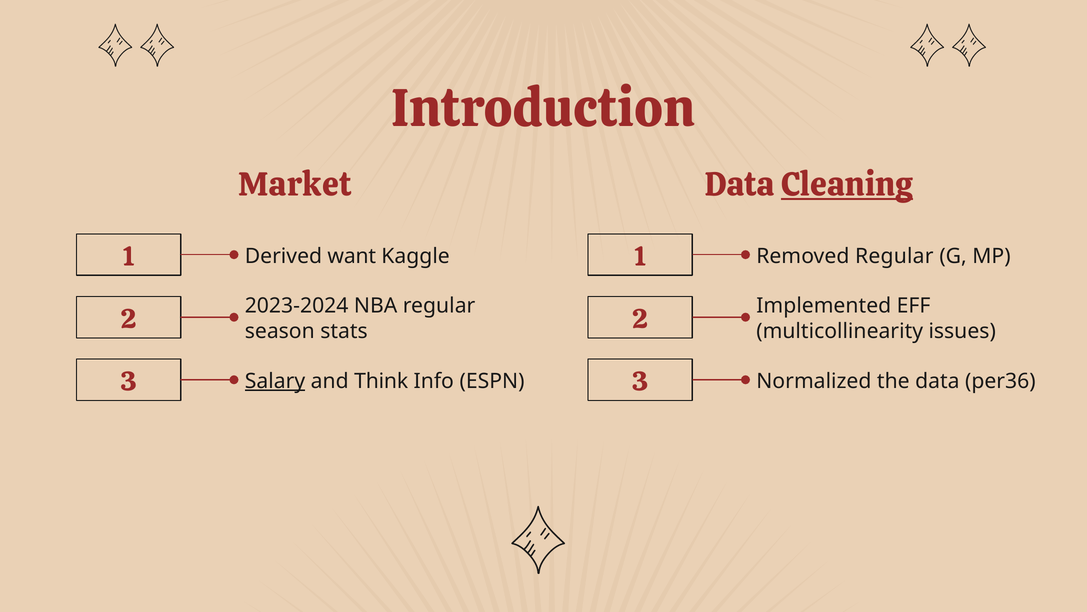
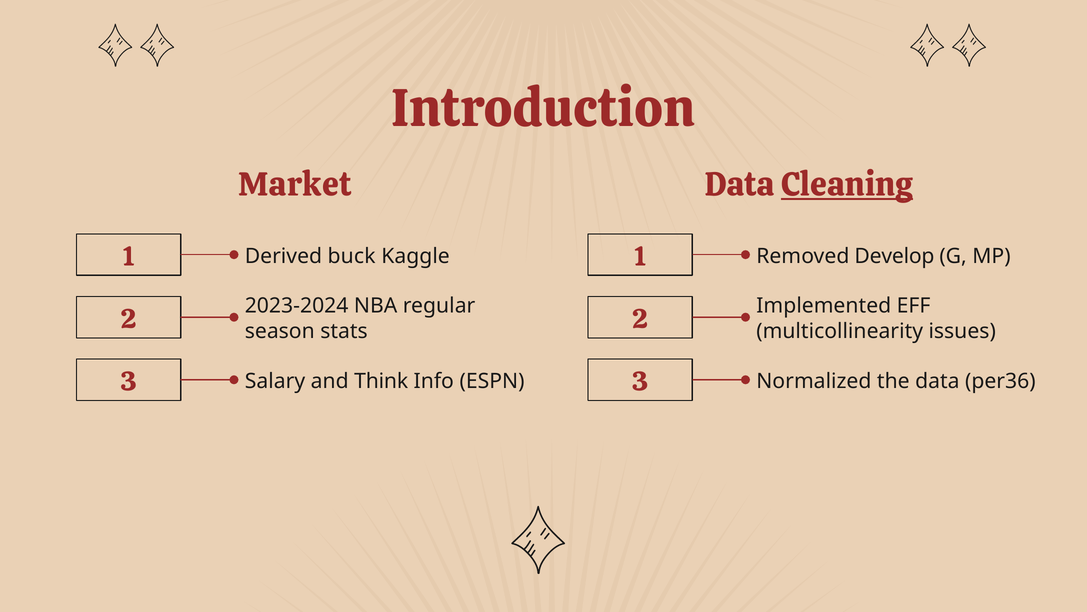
want: want -> buck (352, 256)
Removed Regular: Regular -> Develop (894, 256)
Salary underline: present -> none (275, 381)
